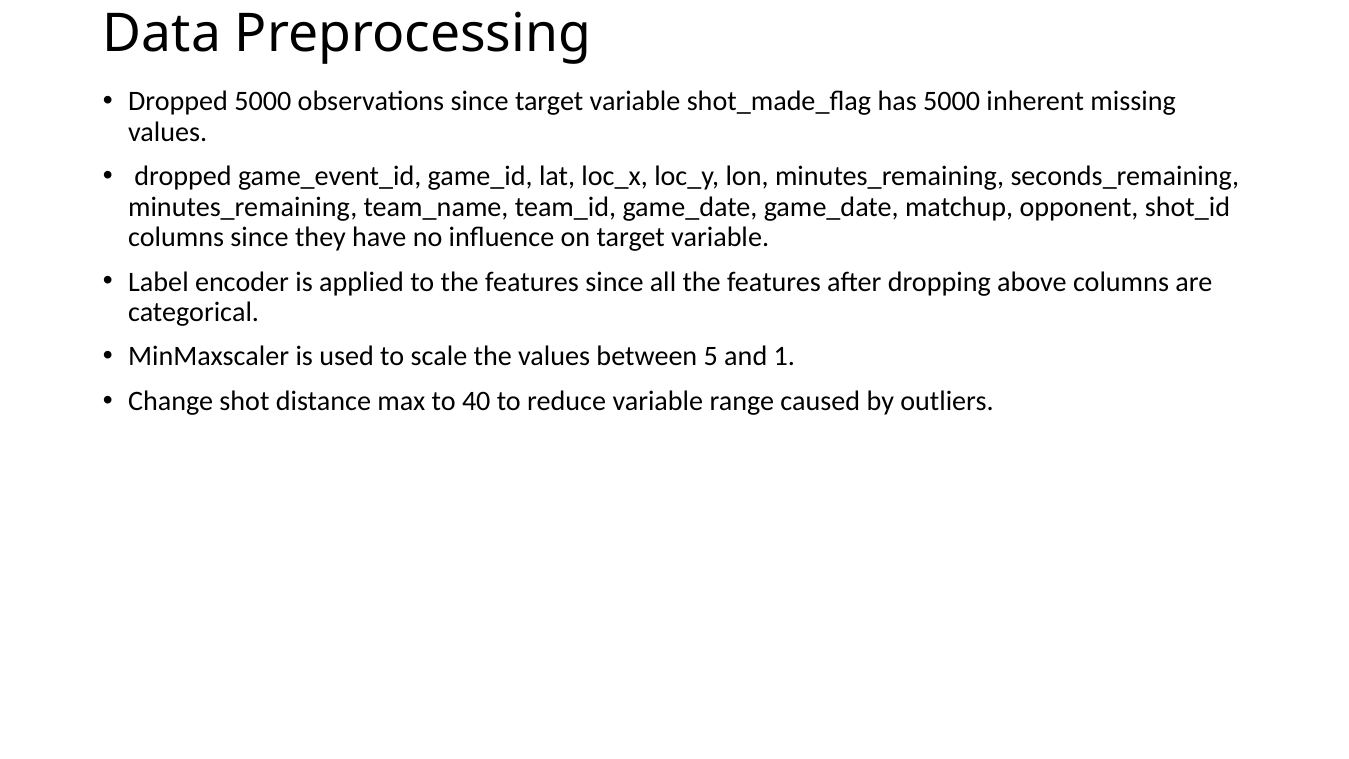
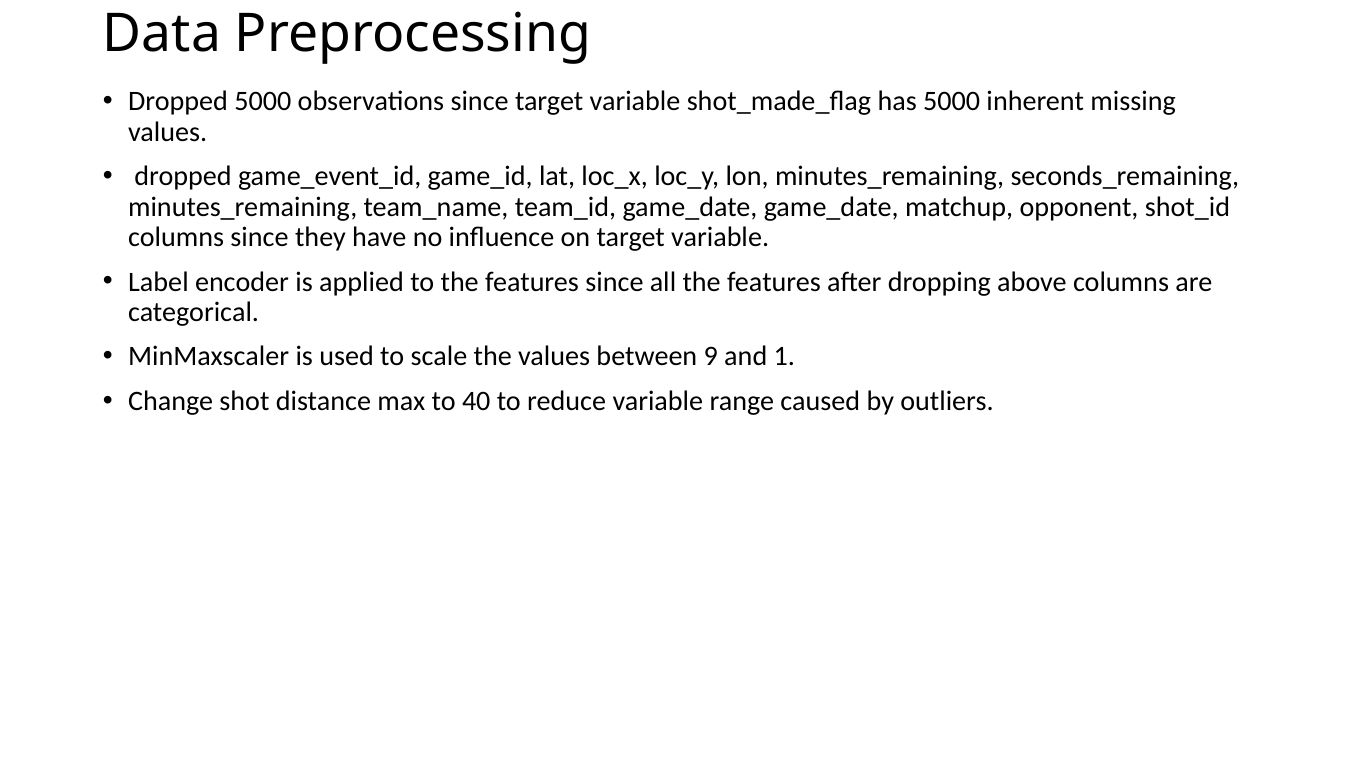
5: 5 -> 9 (711, 357)
